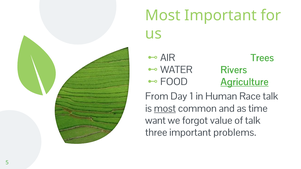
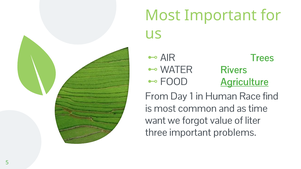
Race talk: talk -> find (270, 97)
most underline: present -> none (165, 109)
of talk: talk -> liter (253, 121)
